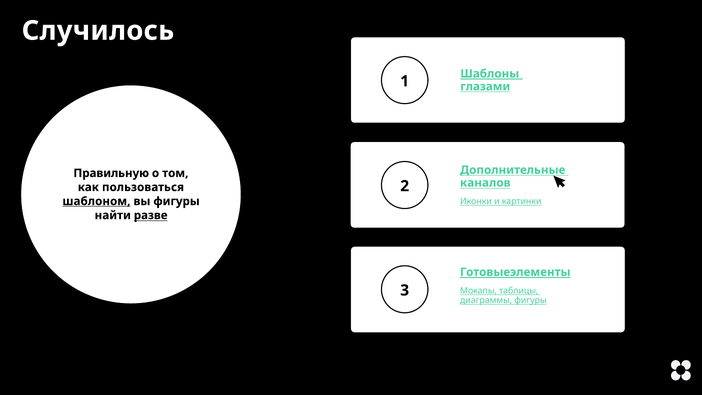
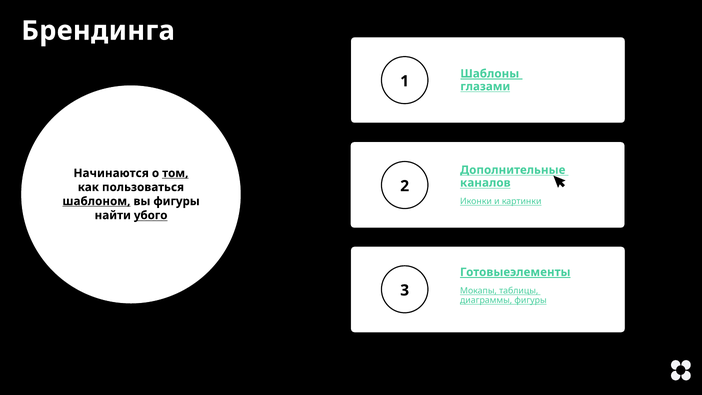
Случилось: Случилось -> Брендинга (98, 31)
Правильную: Правильную -> Начинаются (111, 173)
том underline: none -> present (175, 173)
разве: разве -> убого (151, 215)
